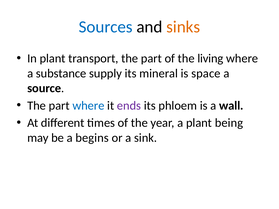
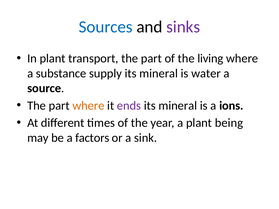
sinks colour: orange -> purple (183, 27)
space: space -> water (206, 73)
where colour: blue -> orange (88, 106)
phloem: phloem -> mineral (178, 106)
wall: wall -> ions (231, 106)
begins: begins -> factors (92, 138)
